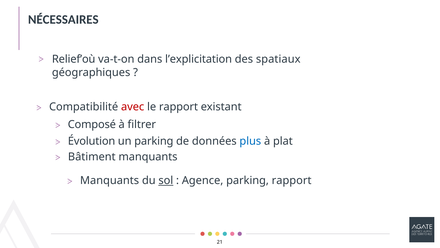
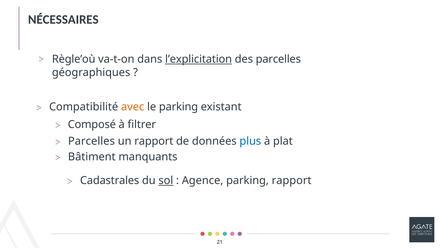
Relief’où: Relief’où -> Règle’où (74, 59)
l’explicitation underline: none -> present (199, 59)
des spatiaux: spatiaux -> parcelles (278, 59)
avec colour: red -> orange (133, 107)
le rapport: rapport -> parking (179, 107)
Évolution: Évolution -> Parcelles (91, 141)
un parking: parking -> rapport (154, 141)
Manquants: Manquants -> Cadastrales (110, 180)
